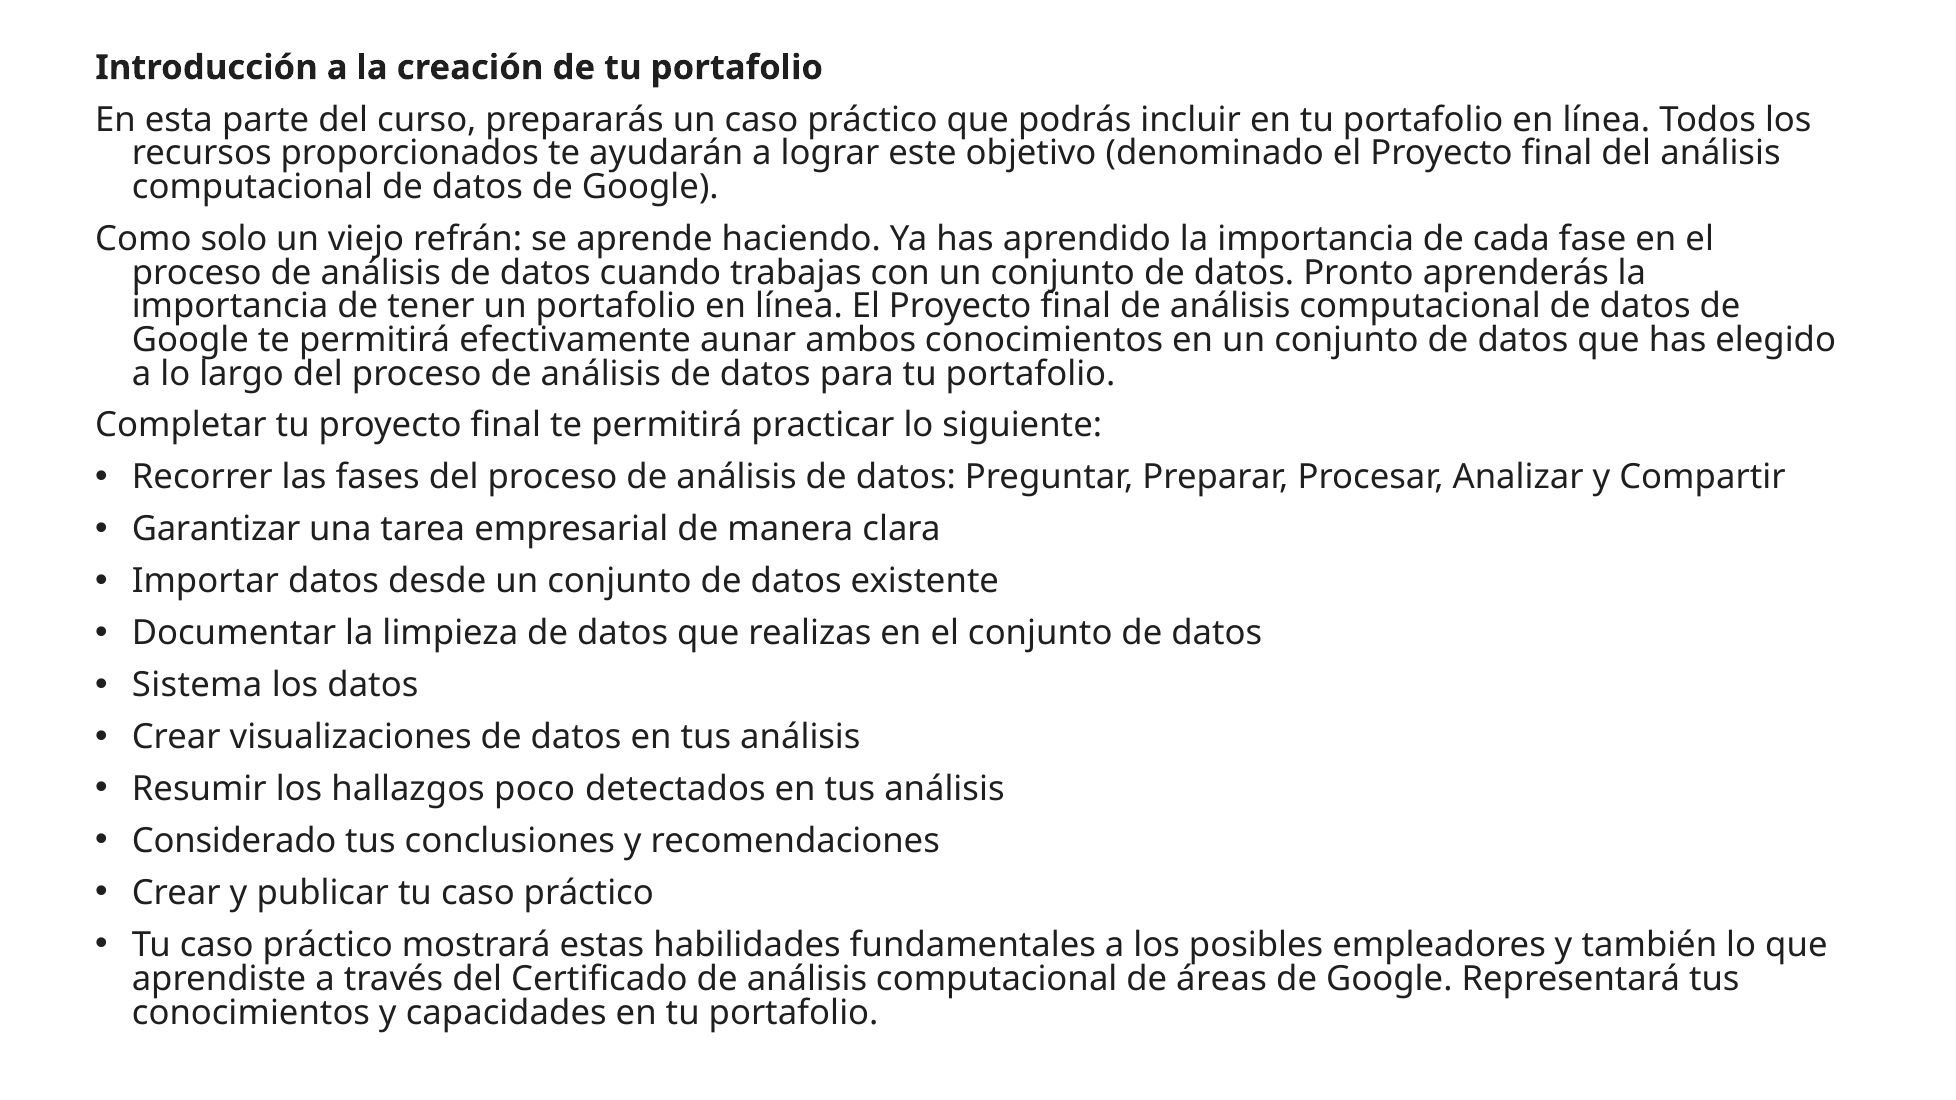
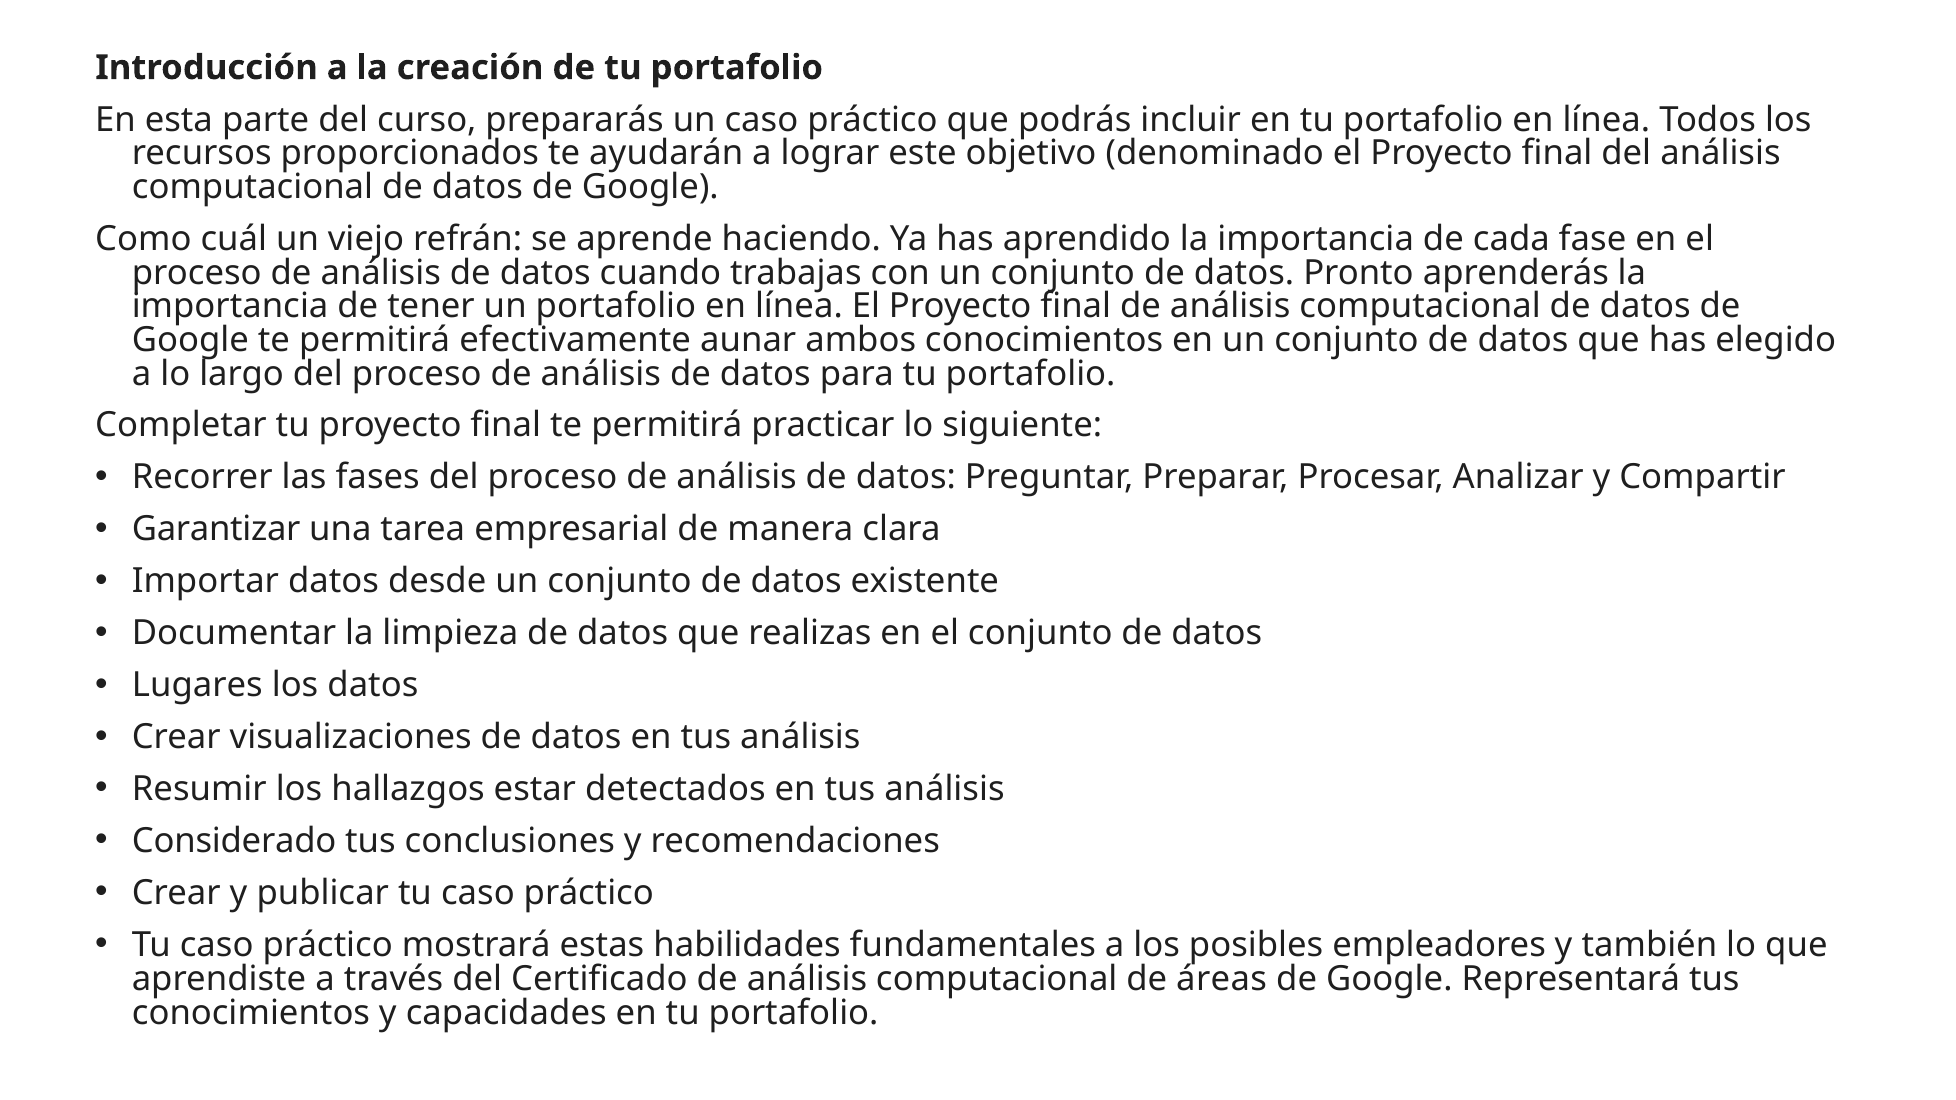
solo: solo -> cuál (234, 239)
Sistema: Sistema -> Lugares (197, 686)
poco: poco -> estar (535, 790)
